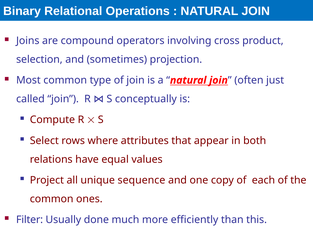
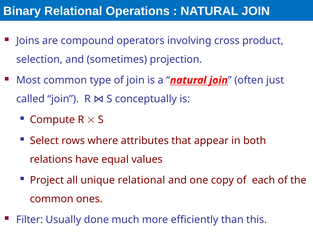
unique sequence: sequence -> relational (141, 181)
